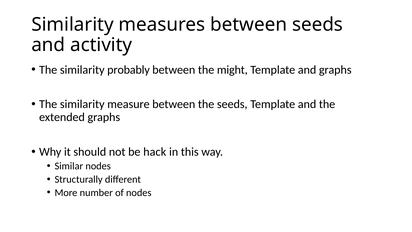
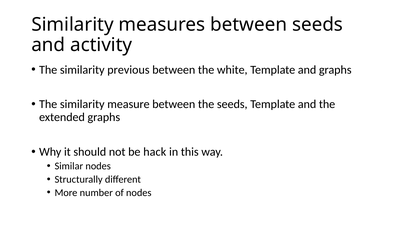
probably: probably -> previous (128, 70)
might: might -> white (232, 70)
